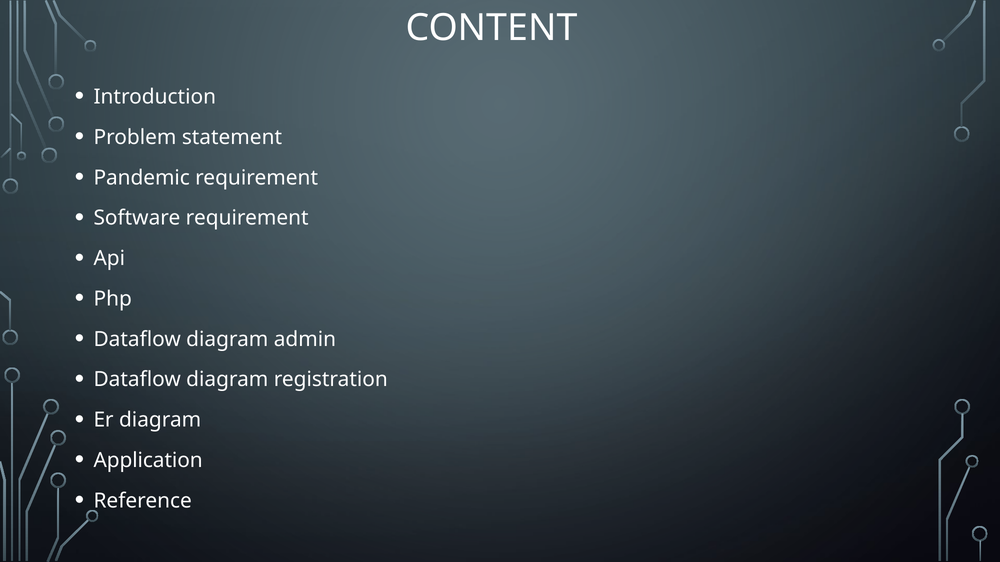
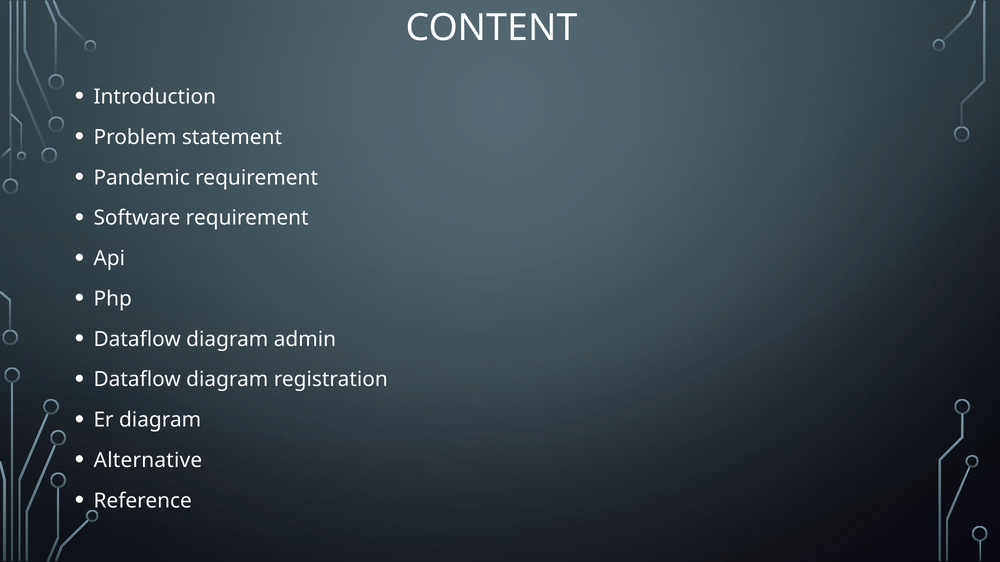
Application: Application -> Alternative (148, 461)
